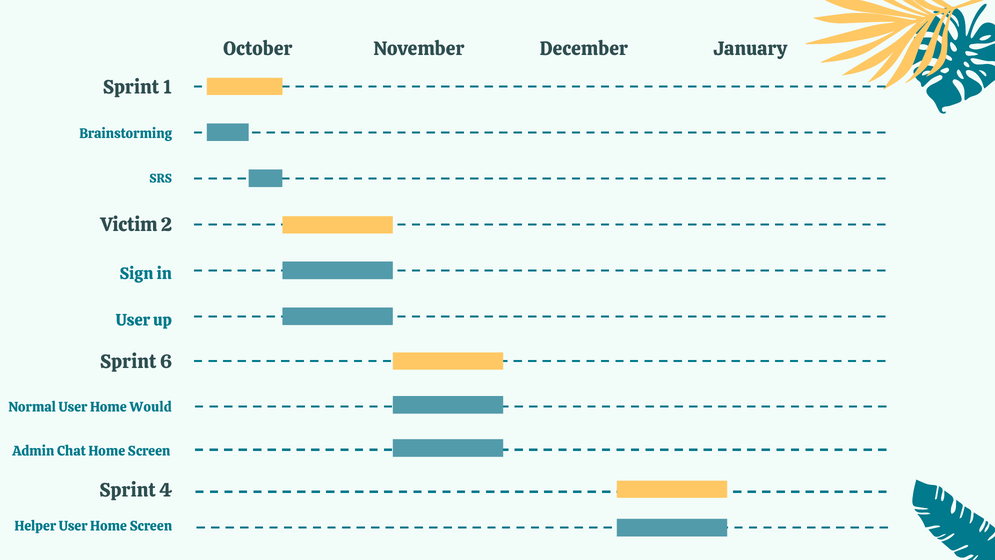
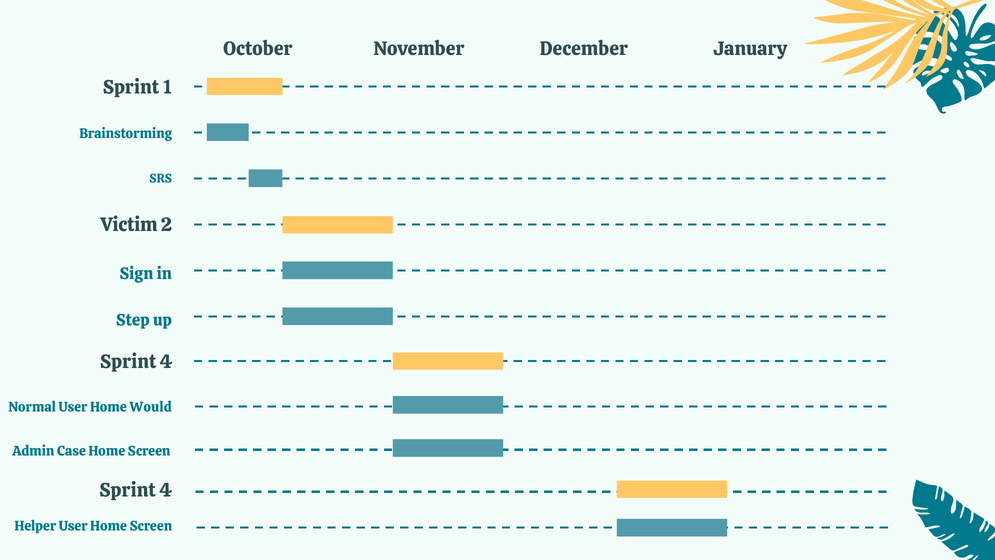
User: User -> Step (133, 320)
6: 6 -> 4 (166, 362)
Chat: Chat -> Case (71, 451)
